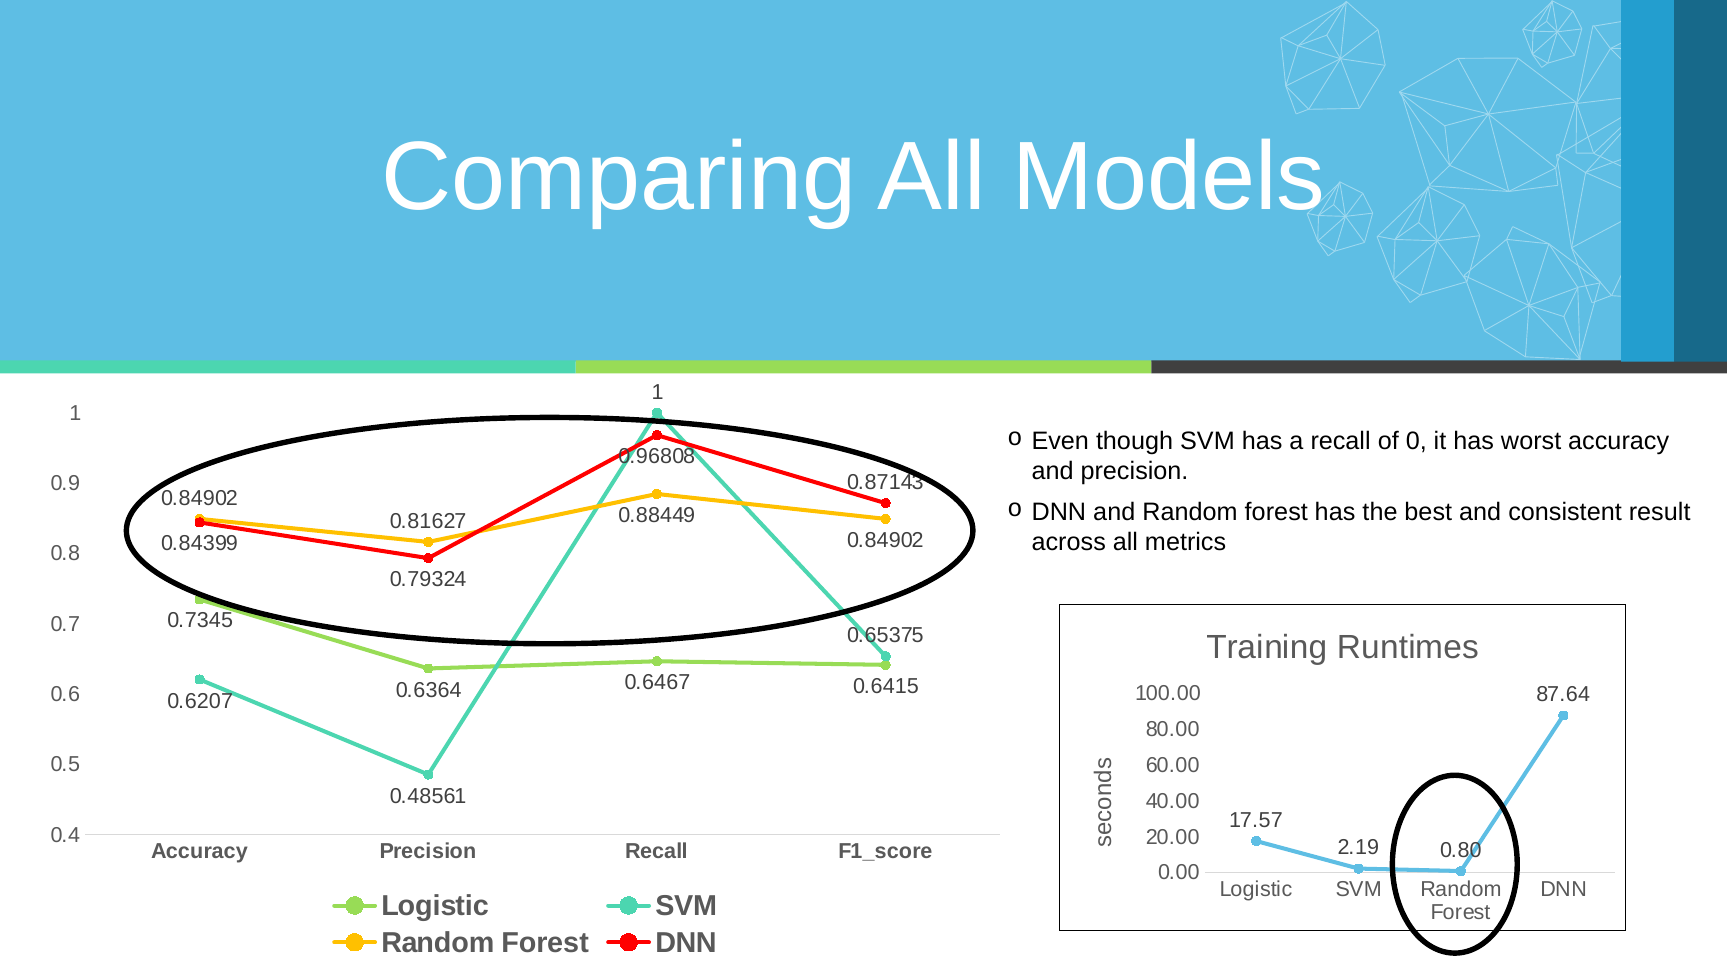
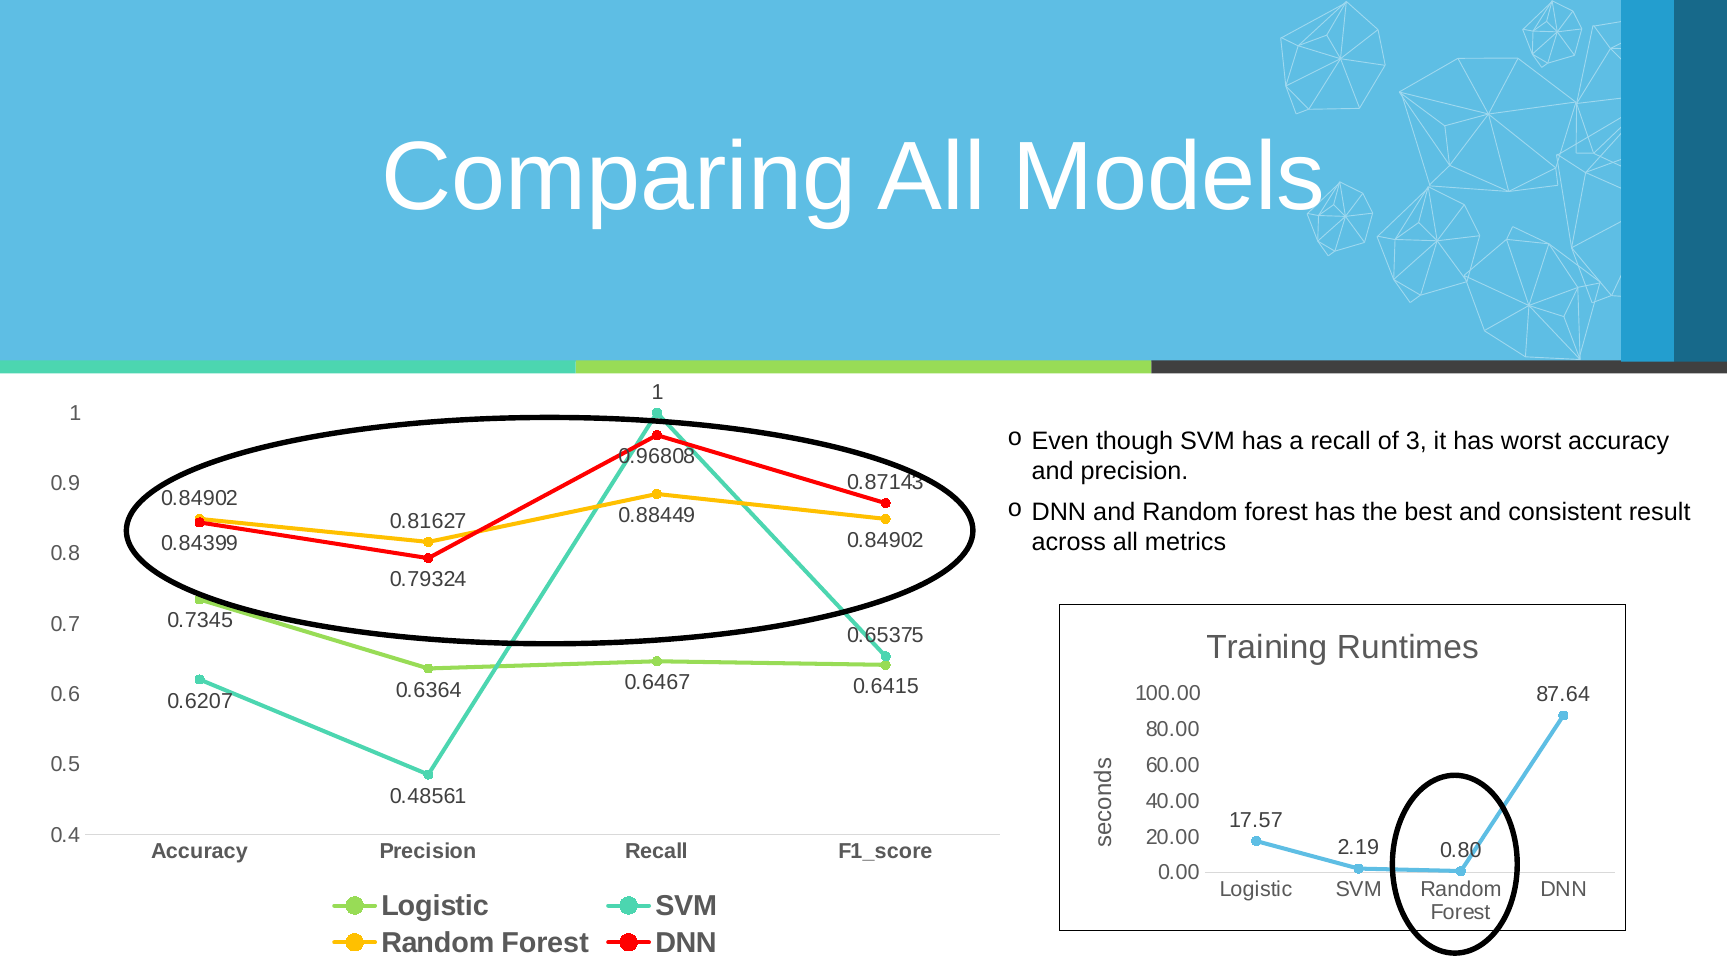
0: 0 -> 3 (1416, 440)
